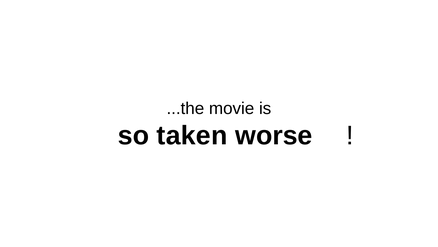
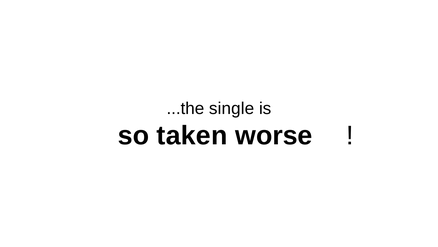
movie: movie -> single (232, 108)
